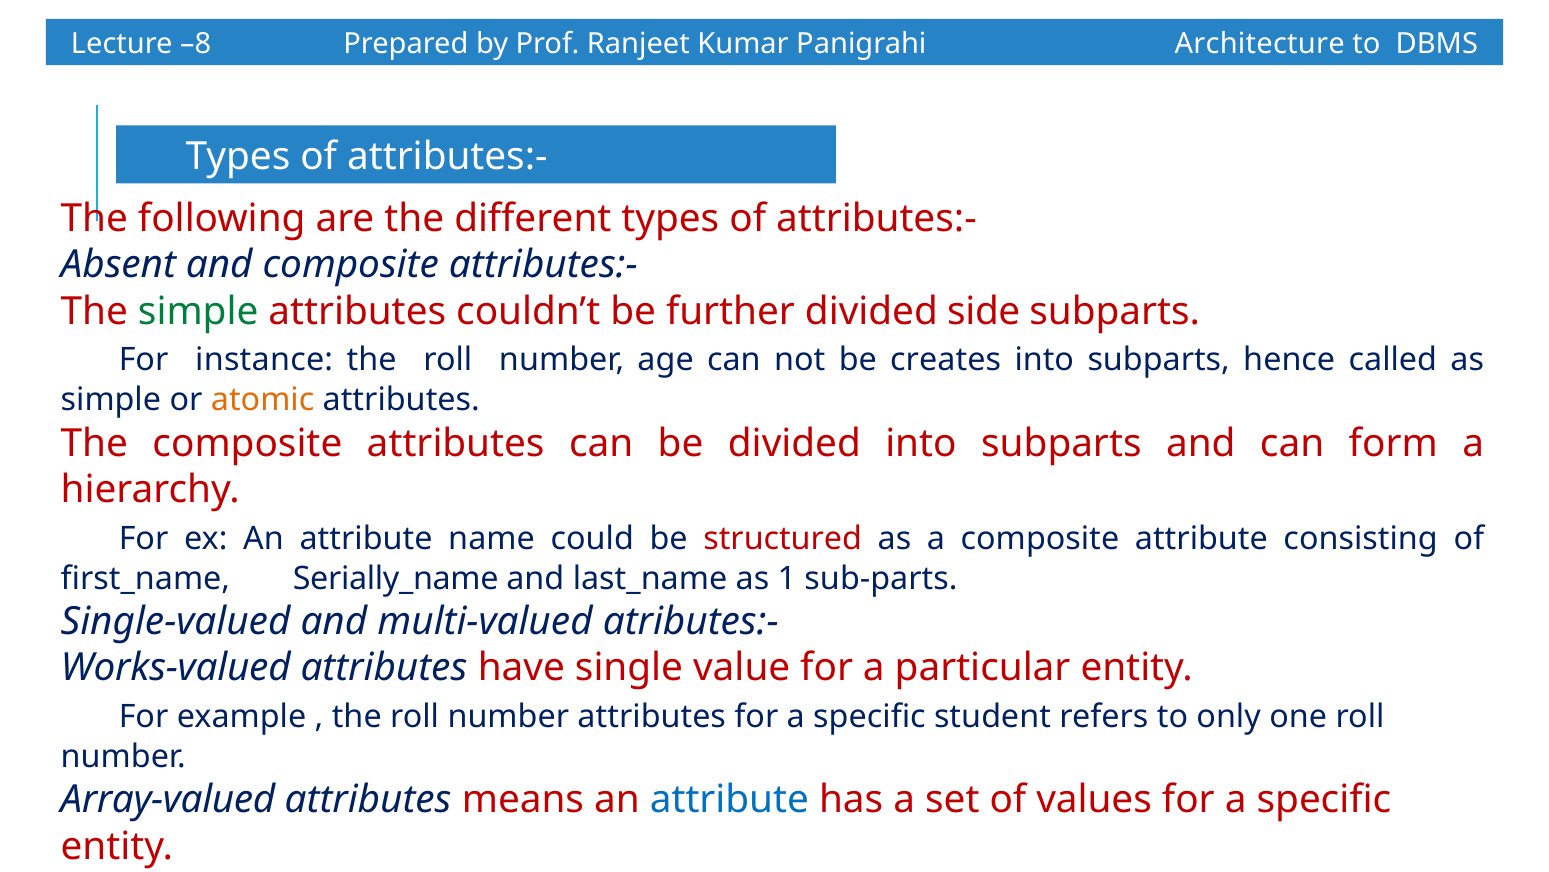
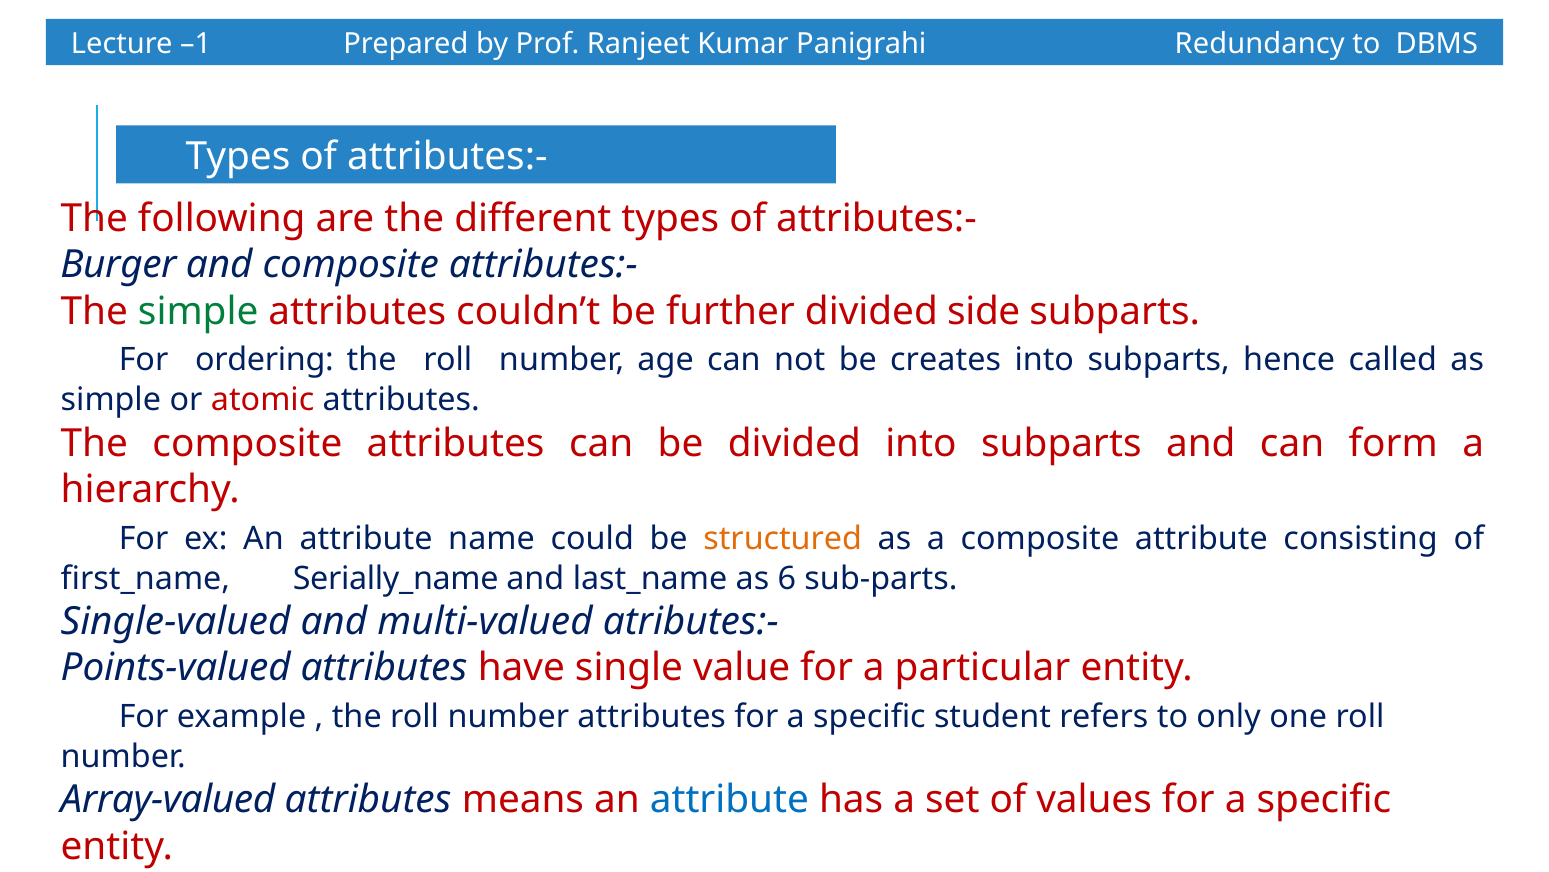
–8: –8 -> –1 (196, 44)
Architecture: Architecture -> Redundancy (1260, 44)
Absent: Absent -> Burger (118, 265)
instance: instance -> ordering (264, 360)
atomic colour: orange -> red (263, 400)
structured colour: red -> orange (783, 538)
1: 1 -> 6 (787, 578)
Works-valued: Works-valued -> Points-valued (176, 667)
